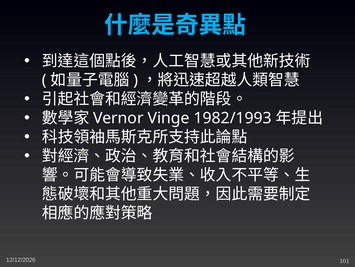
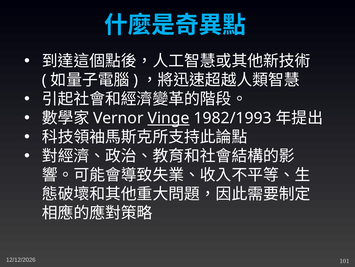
Vinge underline: none -> present (169, 118)
